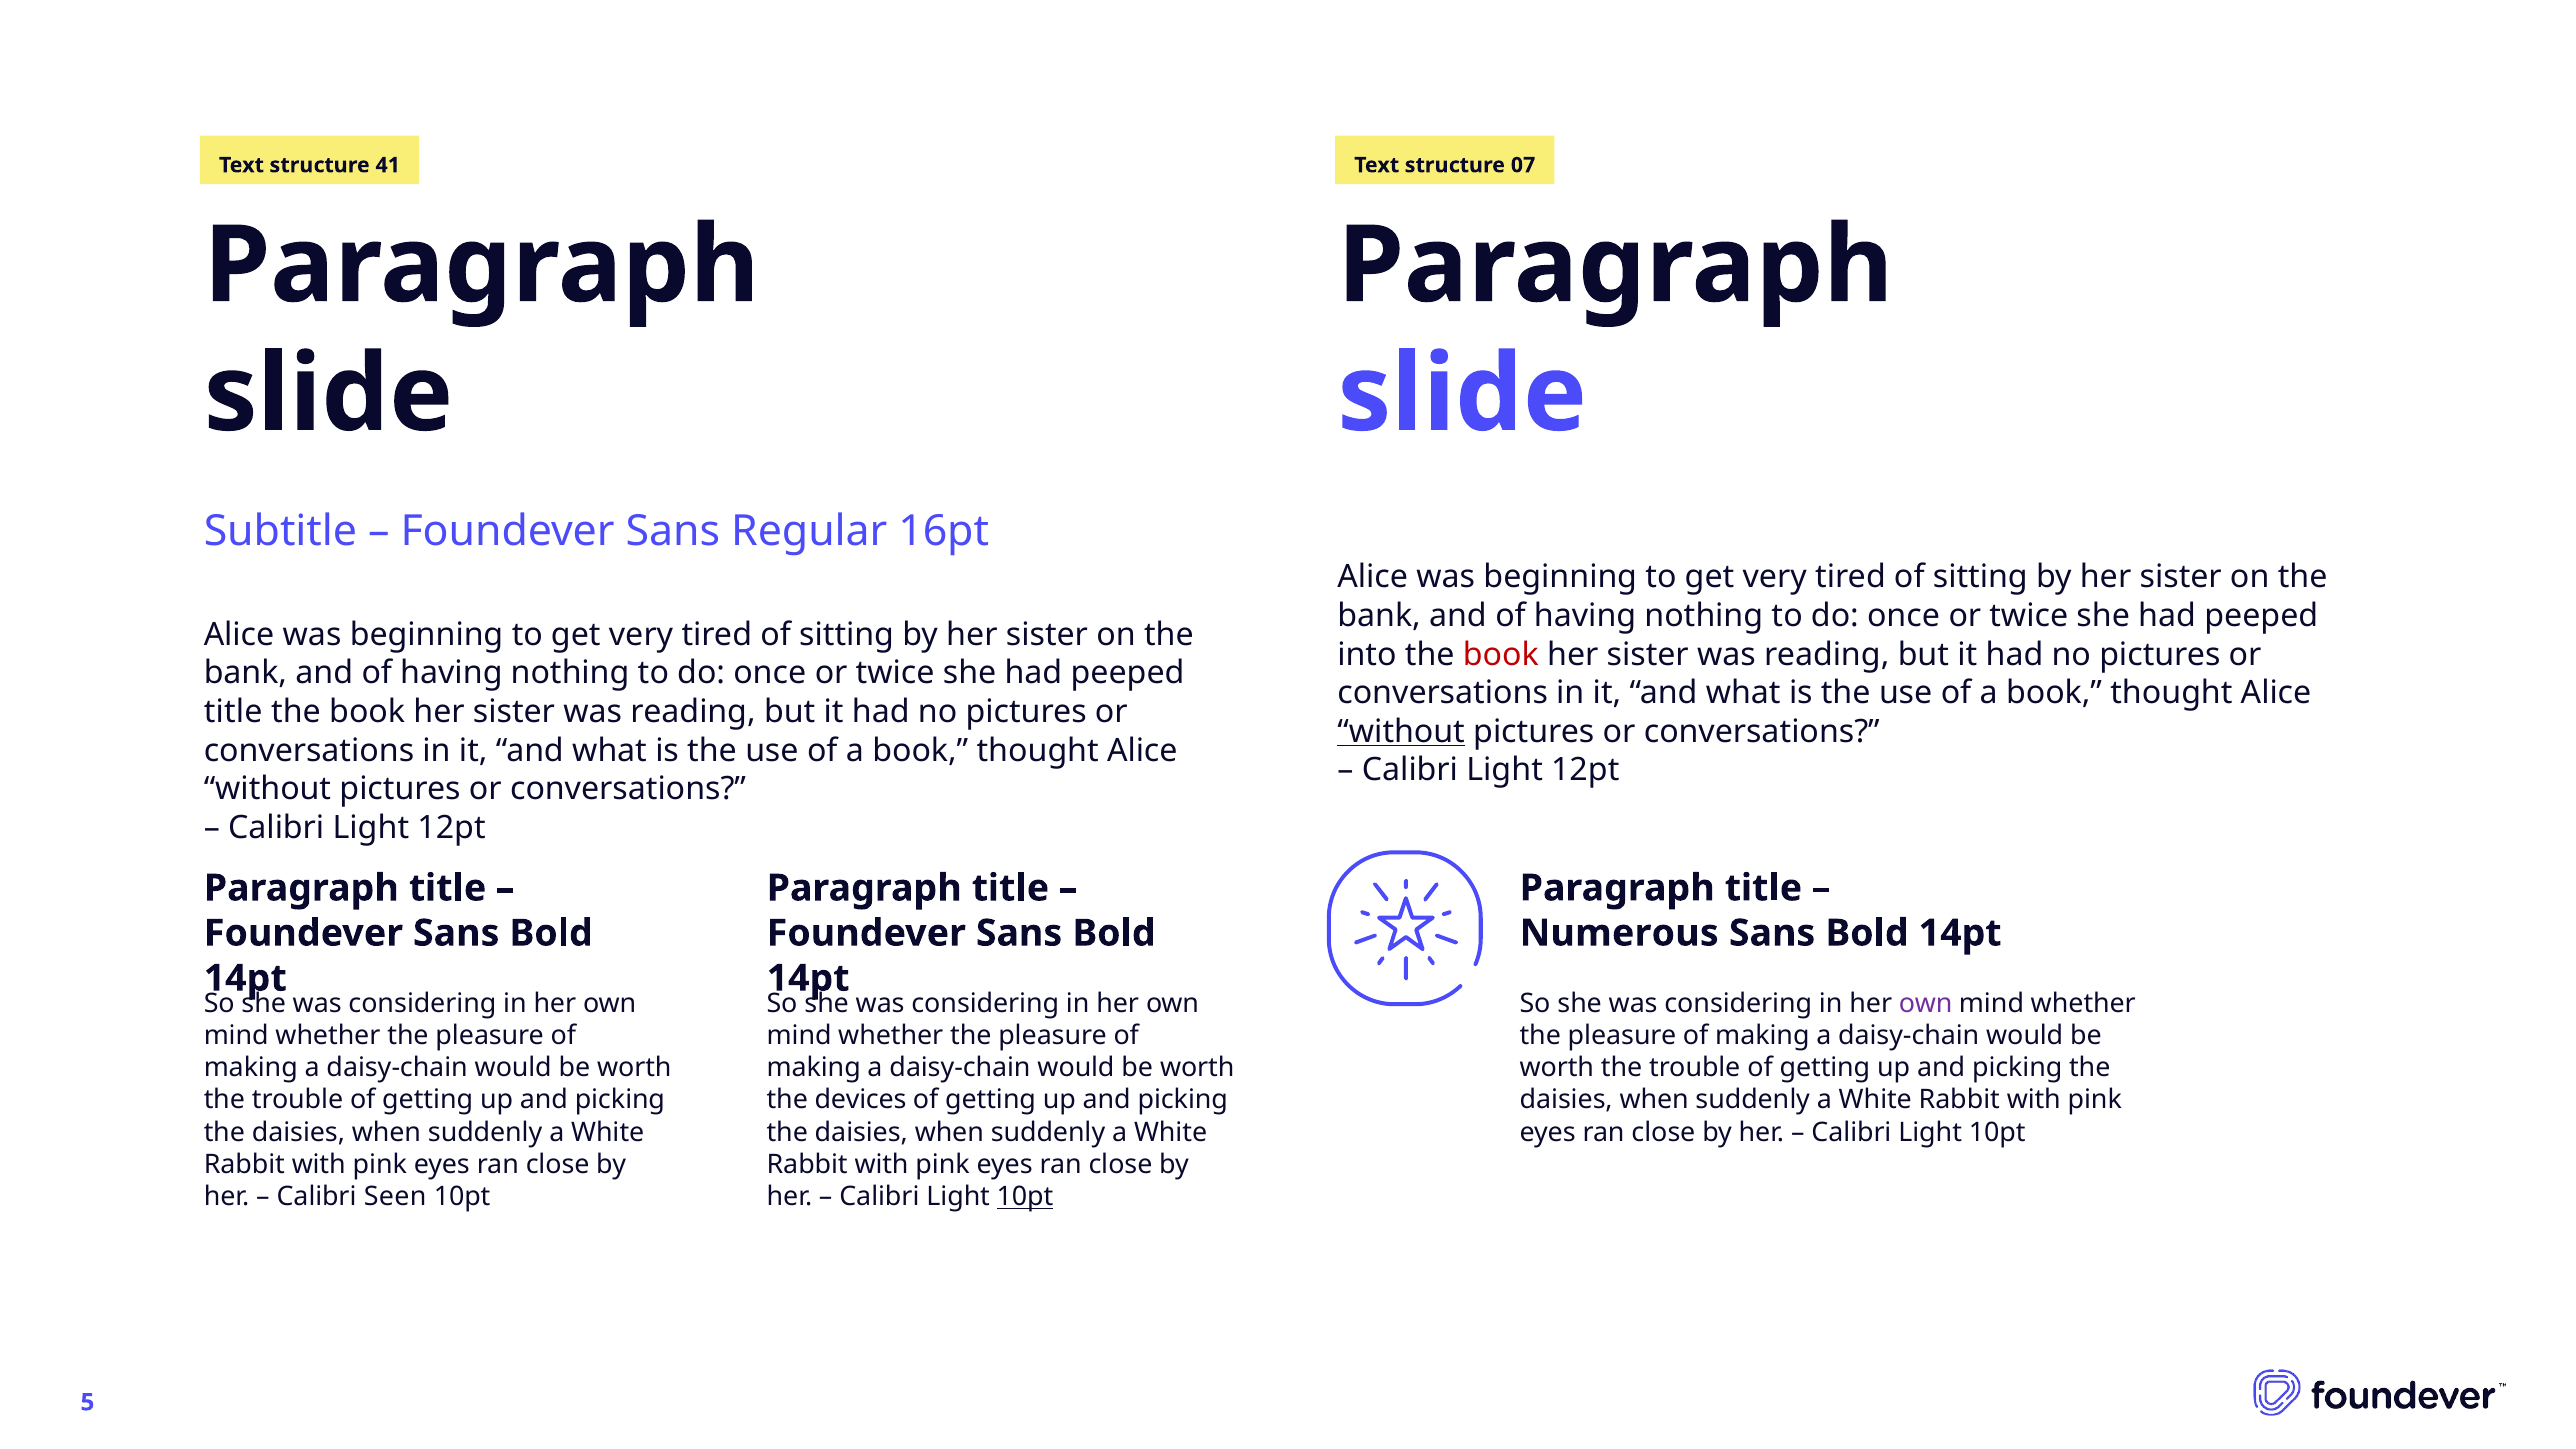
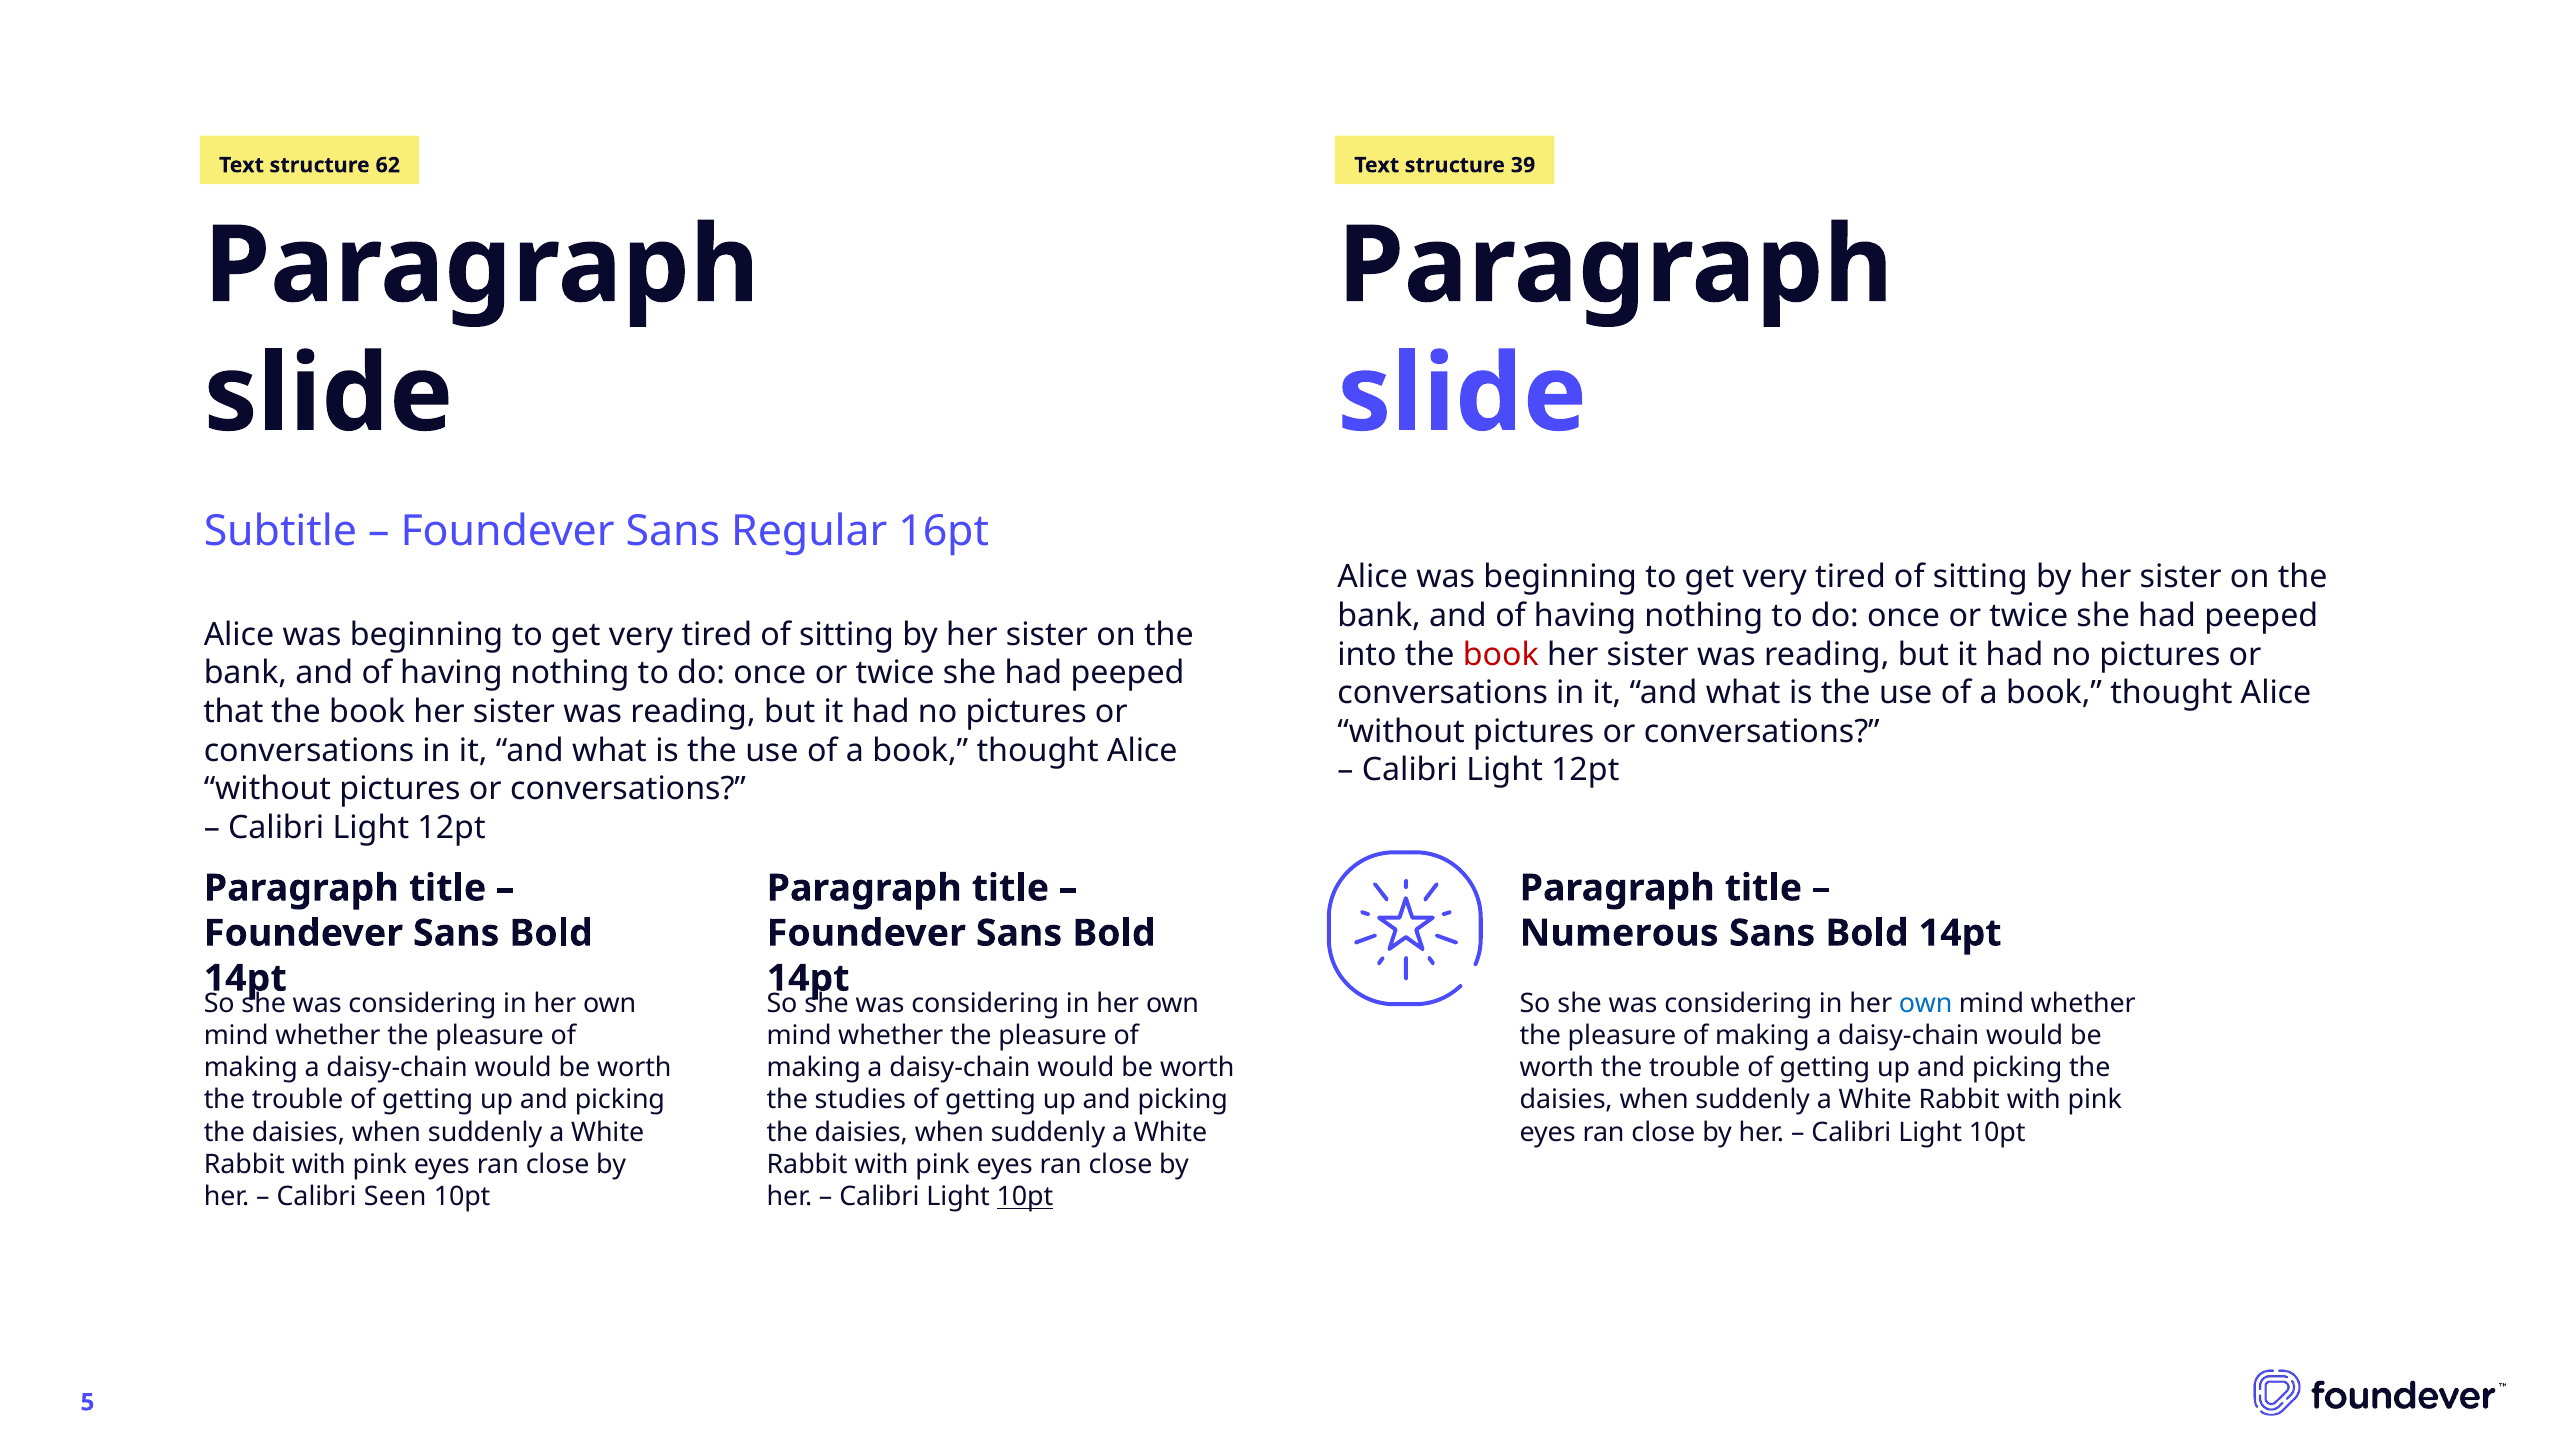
41: 41 -> 62 (388, 165)
07: 07 -> 39 (1523, 165)
title: title -> that (233, 712)
without underline: present -> none (1401, 732)
own colour: purple -> blue (1926, 1003)
devices: devices -> studies (860, 1100)
